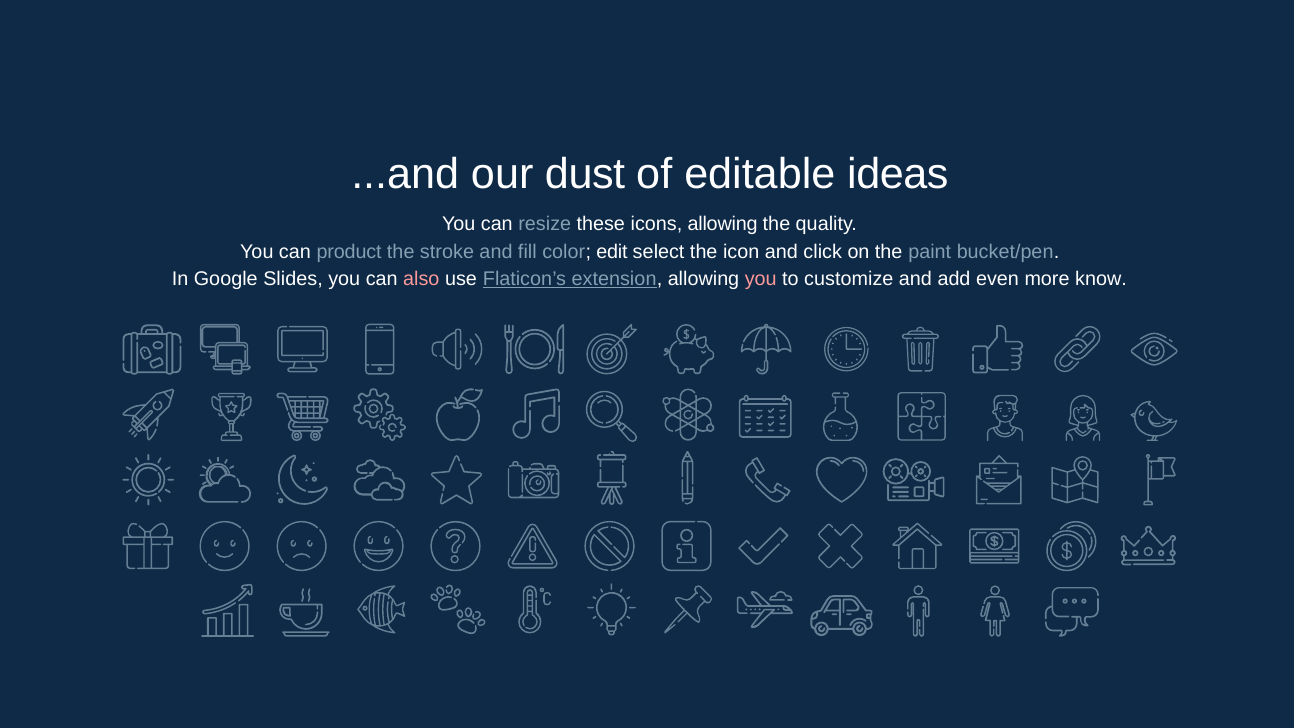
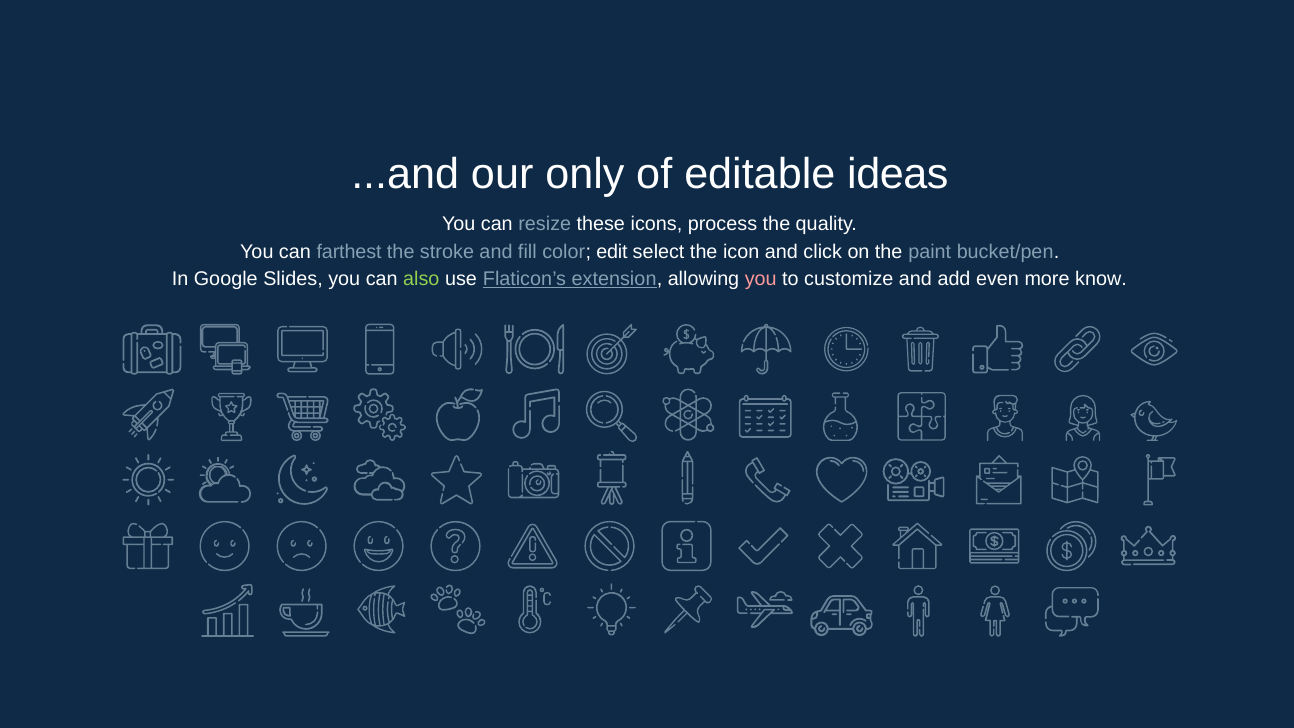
dust: dust -> only (585, 174)
icons allowing: allowing -> process (722, 224)
product: product -> farthest (349, 251)
also colour: pink -> light green (421, 279)
